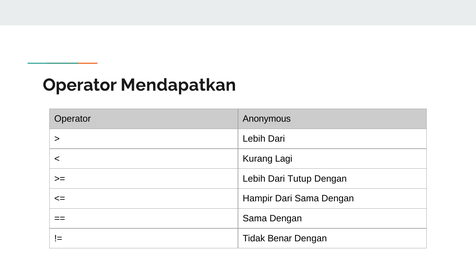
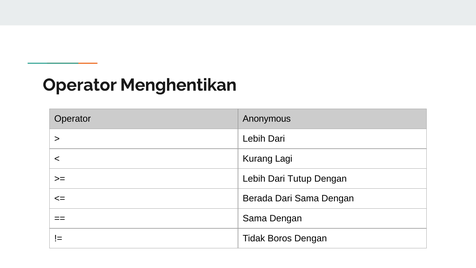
Mendapatkan: Mendapatkan -> Menghentikan (178, 85)
Hampir: Hampir -> Berada (258, 198)
Benar: Benar -> Boros (280, 238)
